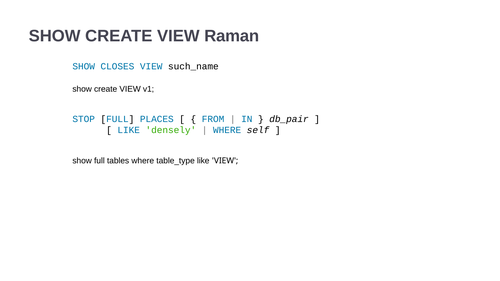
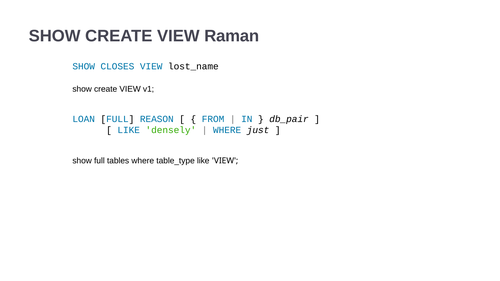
such_name: such_name -> lost_name (193, 67)
STOP: STOP -> LOAN (84, 119)
PLACES: PLACES -> REASON (157, 119)
self: self -> just (258, 130)
